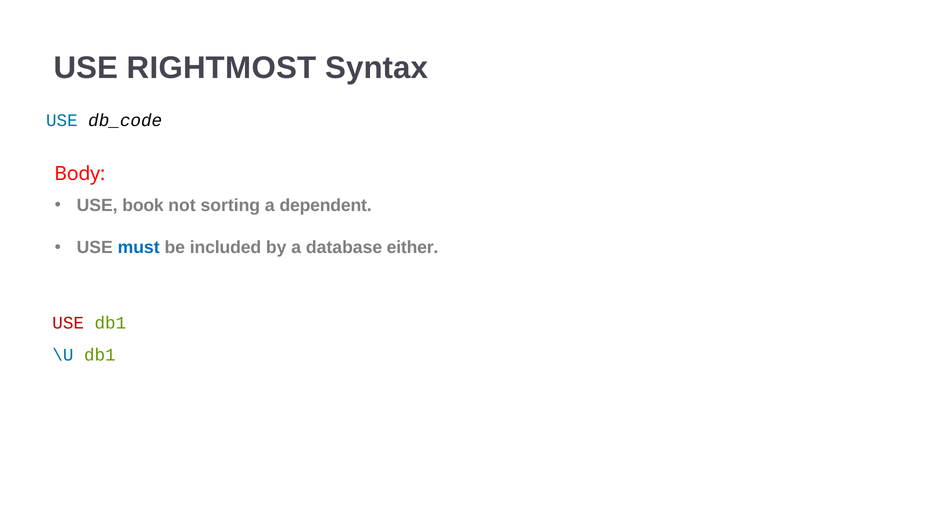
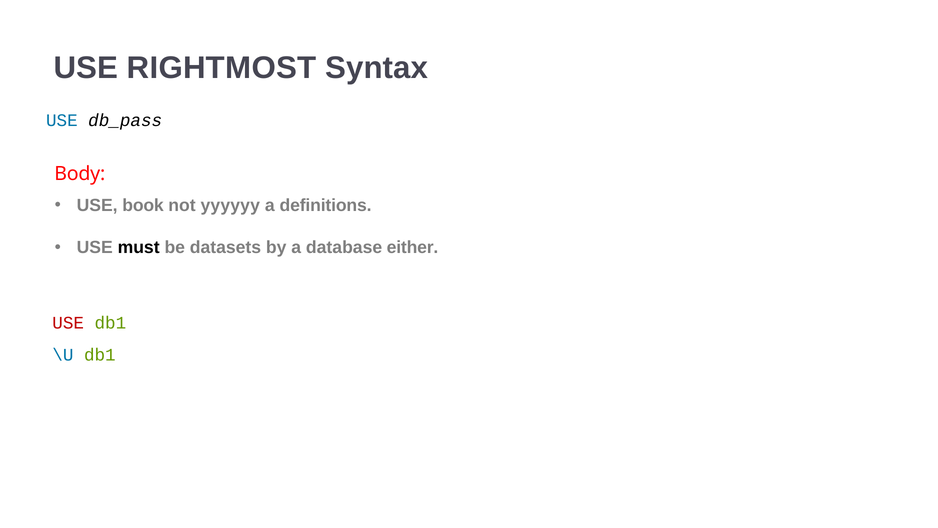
db_code: db_code -> db_pass (125, 120)
sorting: sorting -> yyyyyy (230, 205)
dependent: dependent -> definitions (326, 205)
must colour: blue -> black (139, 247)
included: included -> datasets (225, 247)
